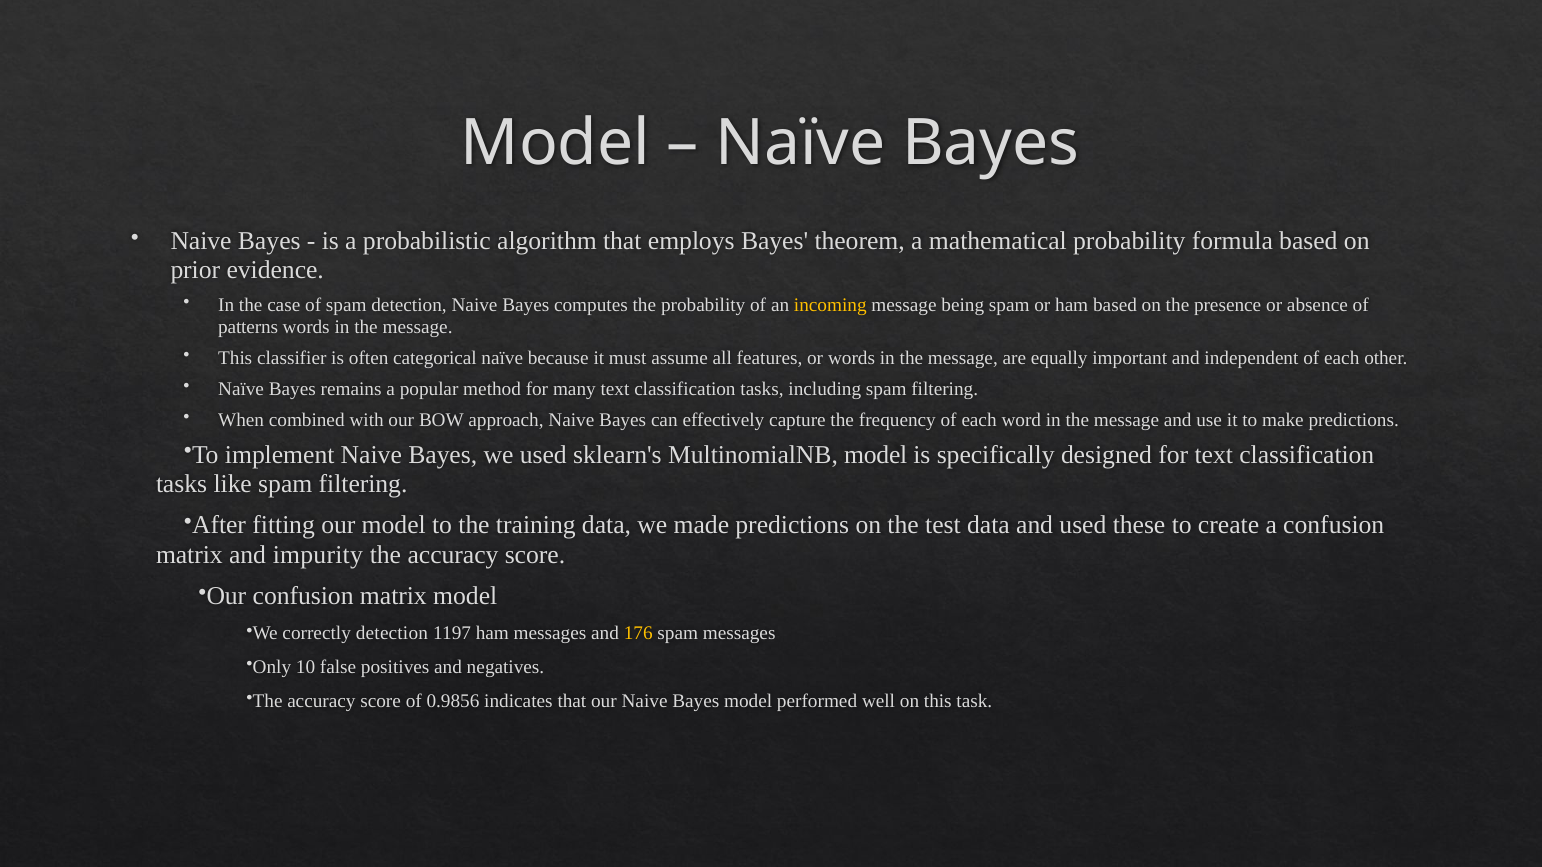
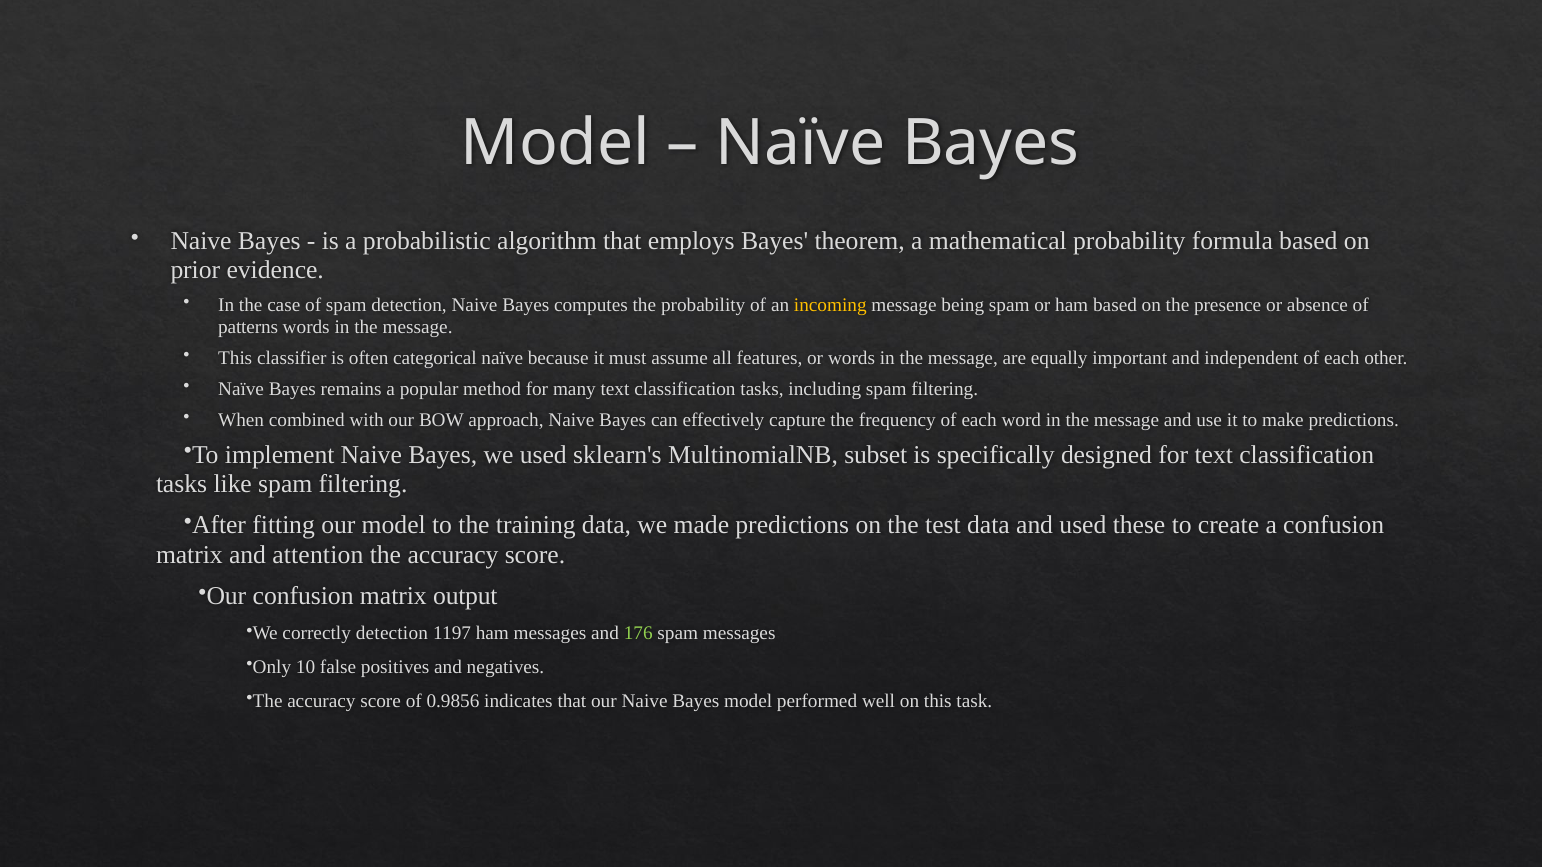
MultinomialNB model: model -> subset (876, 455)
impurity: impurity -> attention (318, 555)
matrix model: model -> output (465, 596)
176 colour: yellow -> light green (638, 634)
